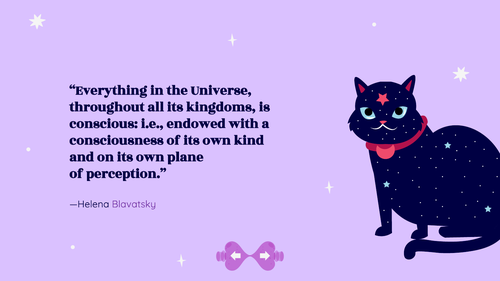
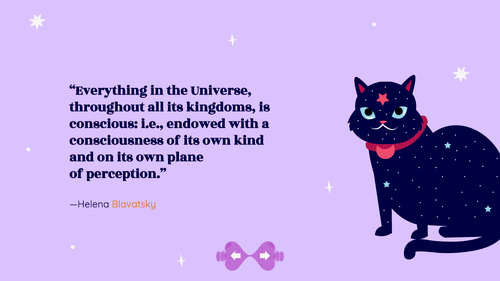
Blavatsky colour: purple -> orange (134, 204)
